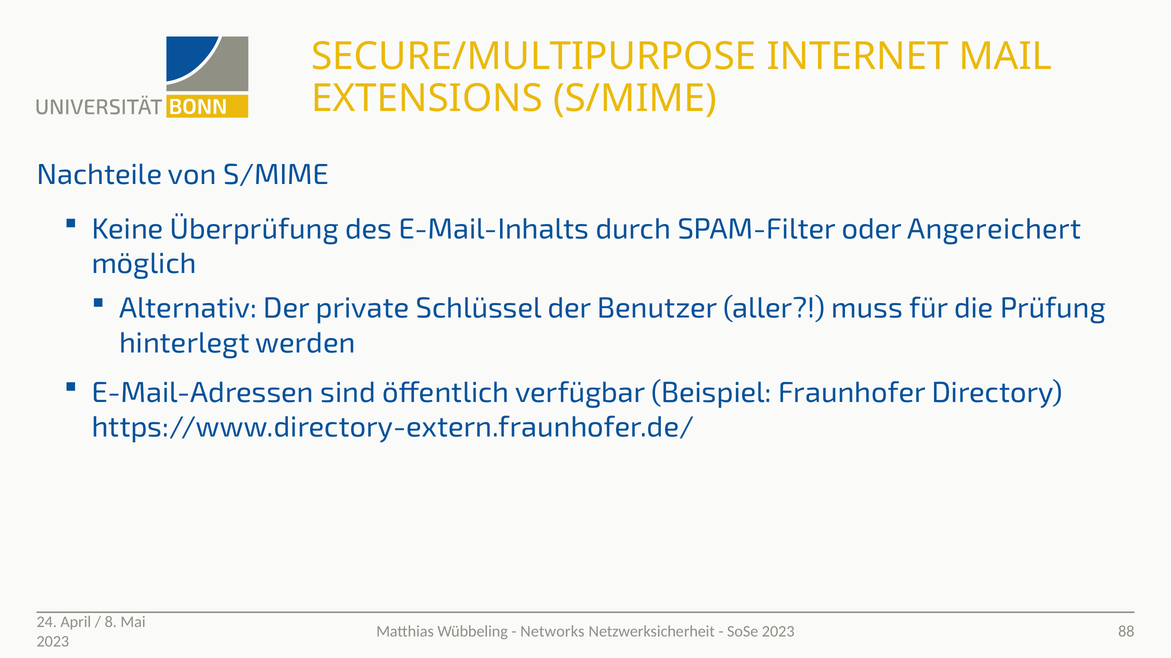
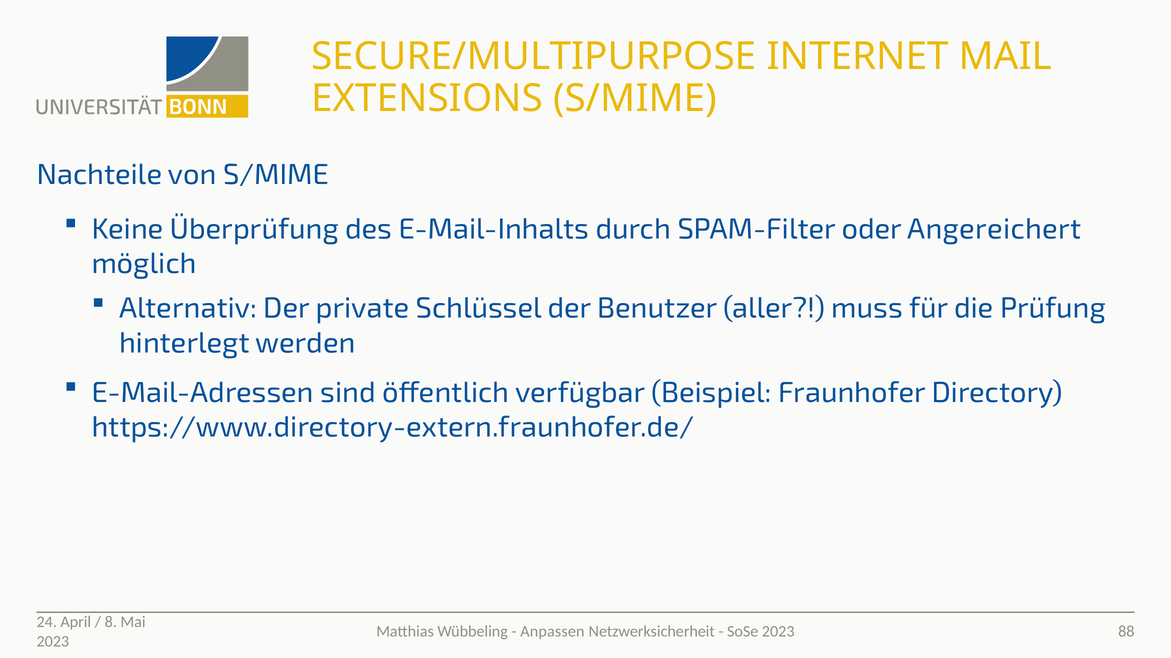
Networks: Networks -> Anpassen (552, 632)
